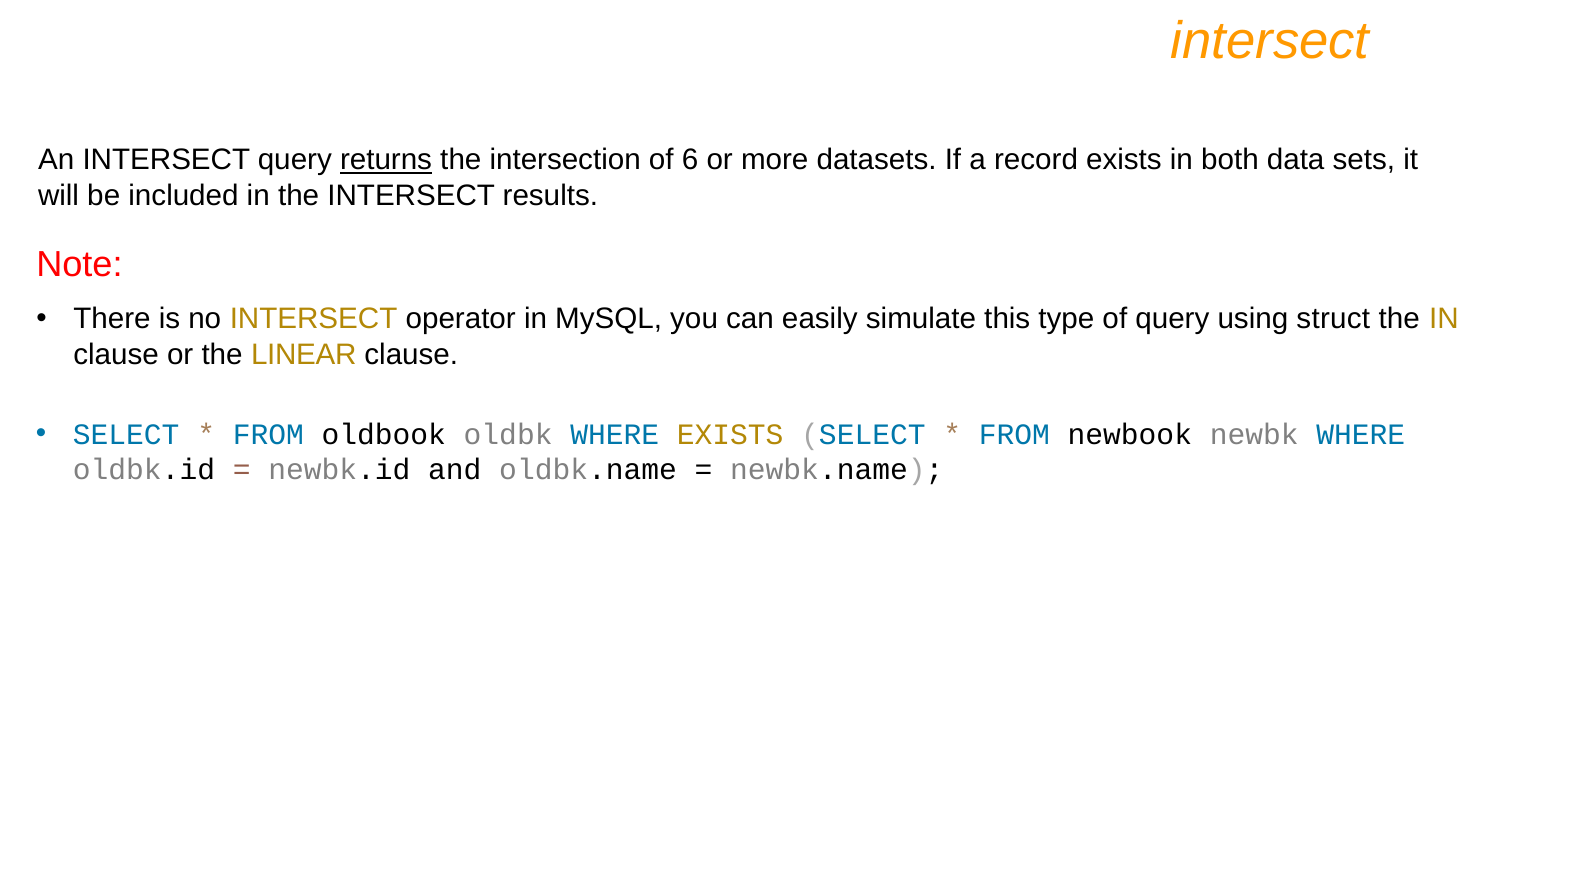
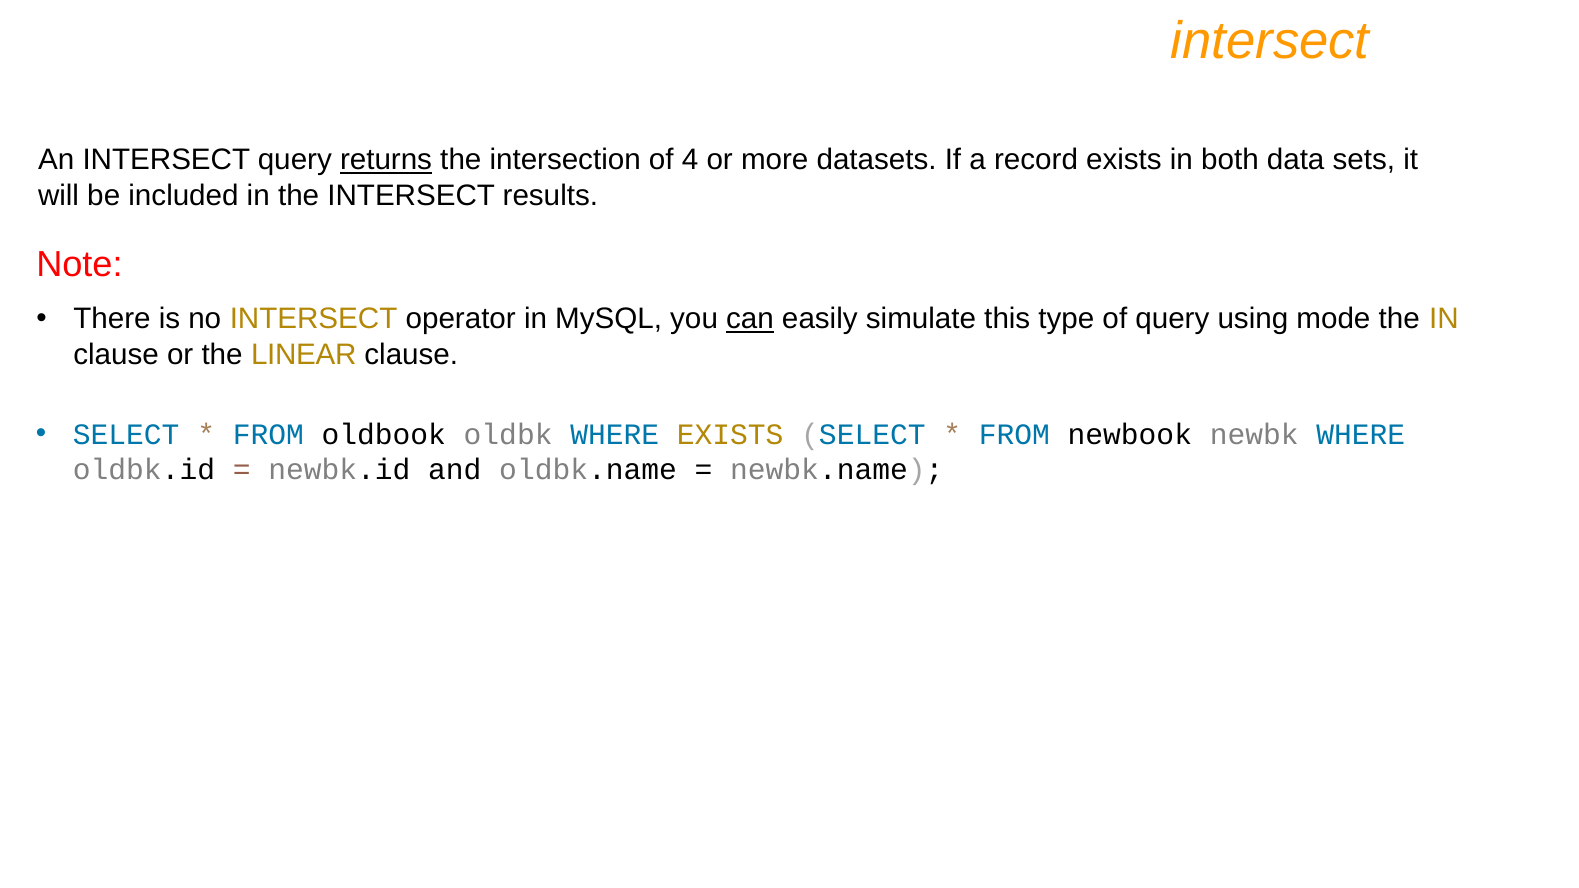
6: 6 -> 4 (690, 160)
can underline: none -> present (750, 319)
struct: struct -> mode (1333, 319)
